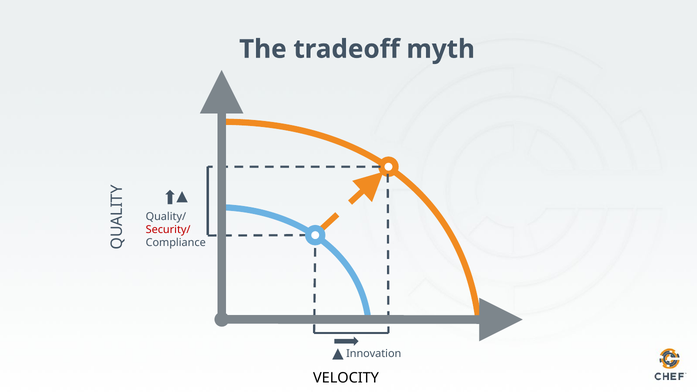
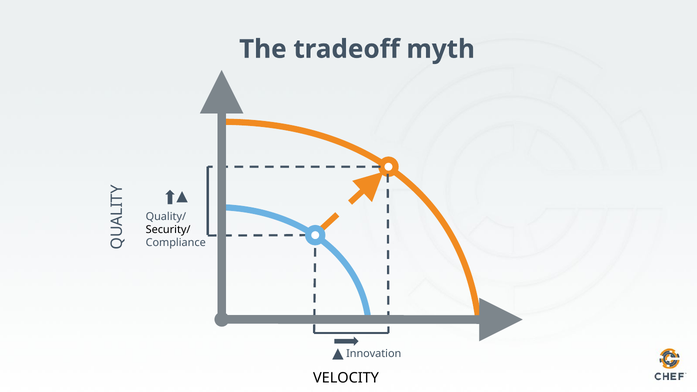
Security/ colour: red -> black (168, 230)
